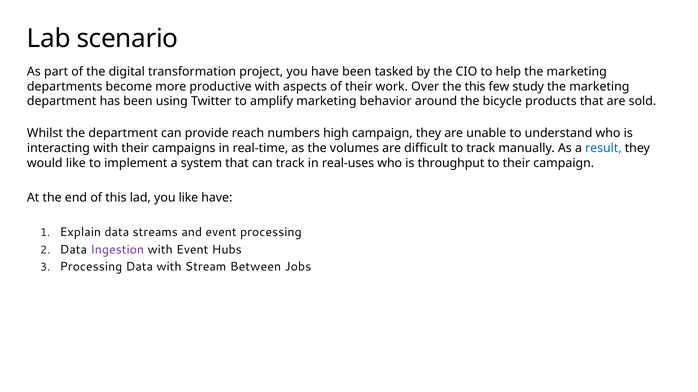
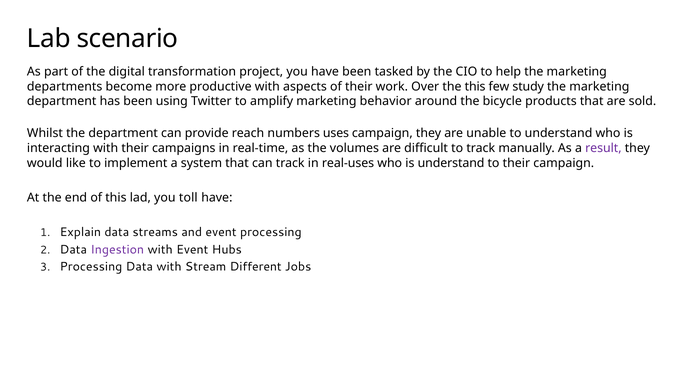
high: high -> uses (336, 134)
result colour: blue -> purple (603, 148)
is throughput: throughput -> understand (451, 163)
you like: like -> toll (188, 198)
Between: Between -> Different (256, 267)
